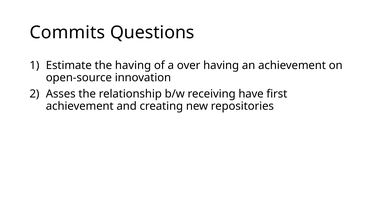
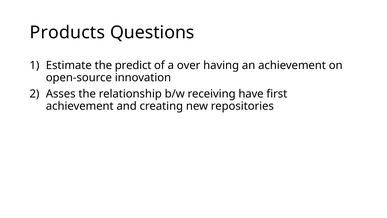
Commits: Commits -> Products (67, 33)
the having: having -> predict (133, 65)
